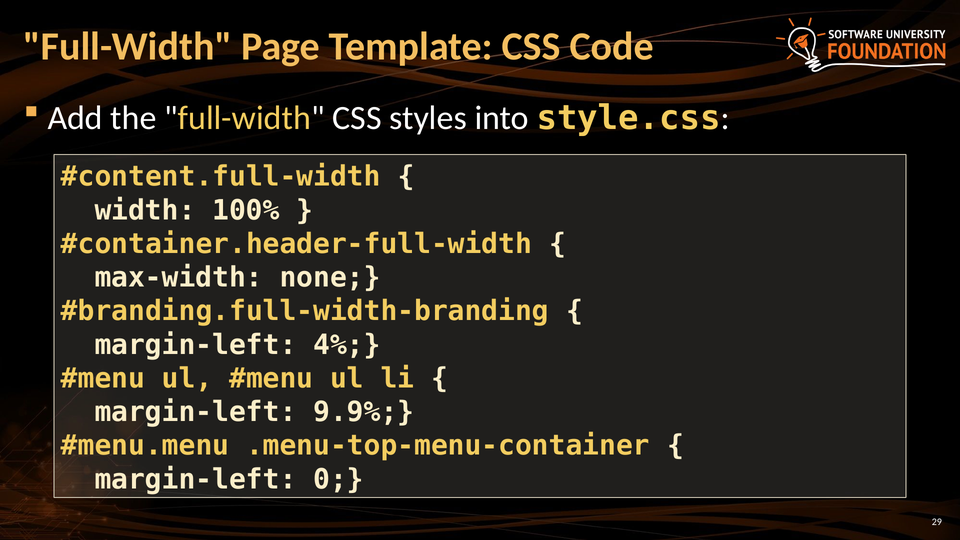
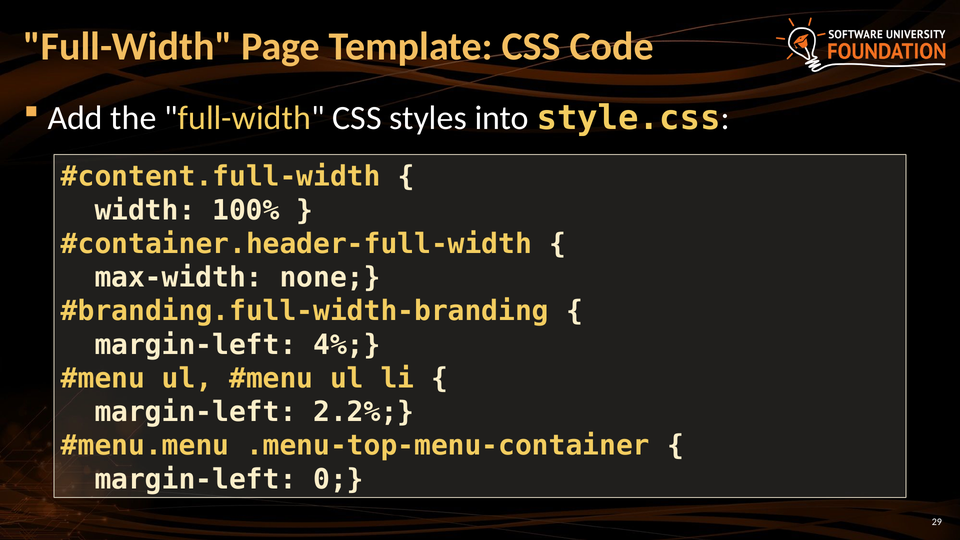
9.9%: 9.9% -> 2.2% (364, 412)
